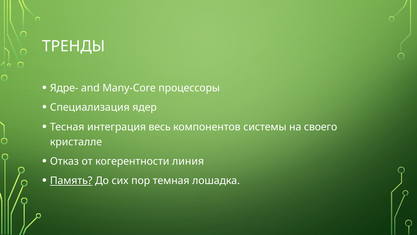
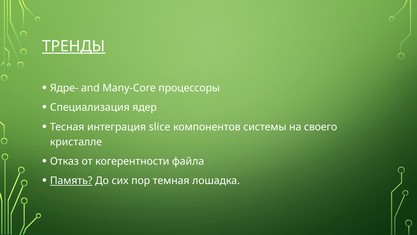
ТРЕНДЫ underline: none -> present (74, 46)
весь: весь -> slice (160, 127)
линия: линия -> файла (188, 161)
